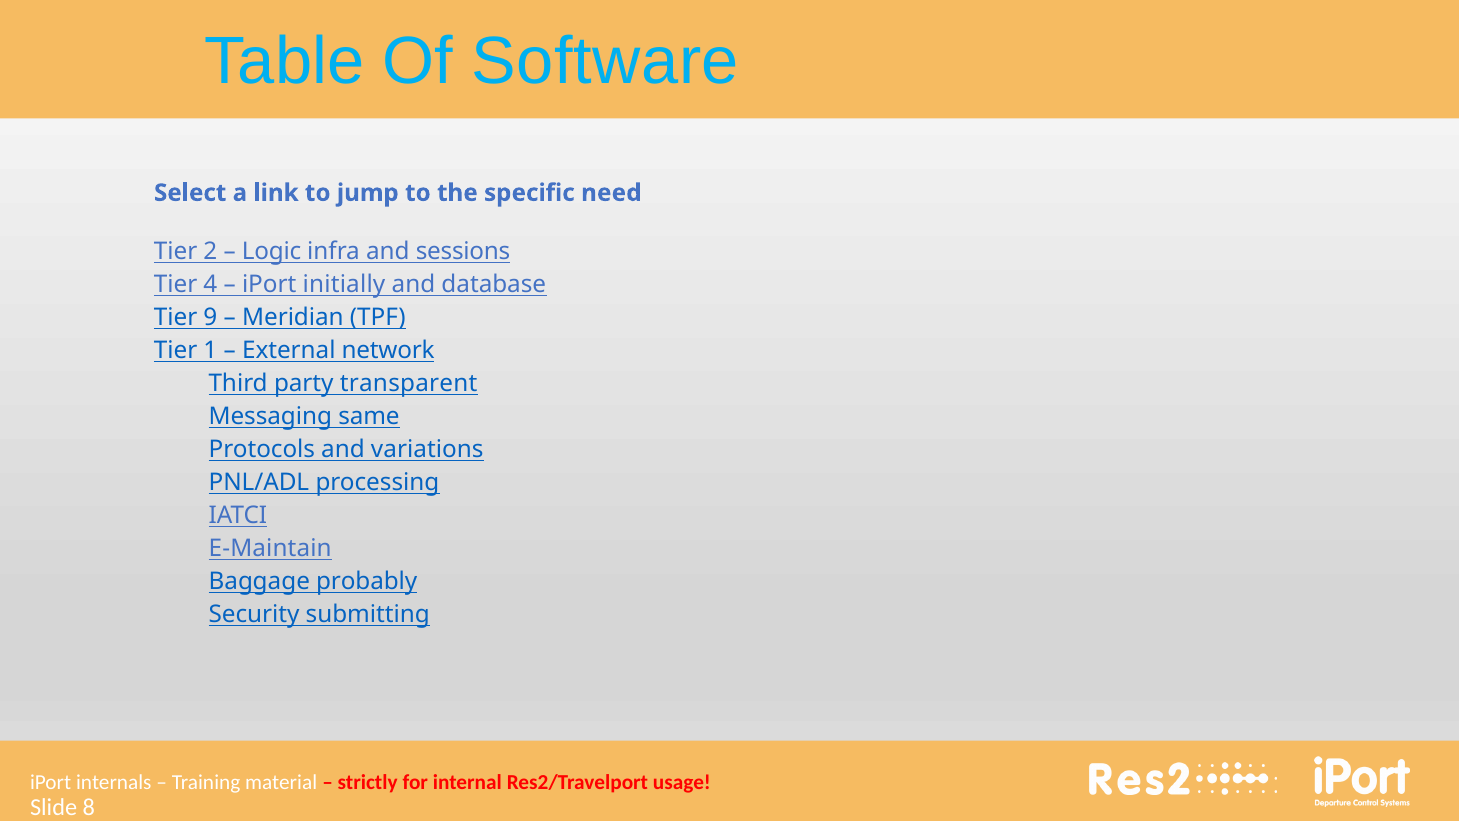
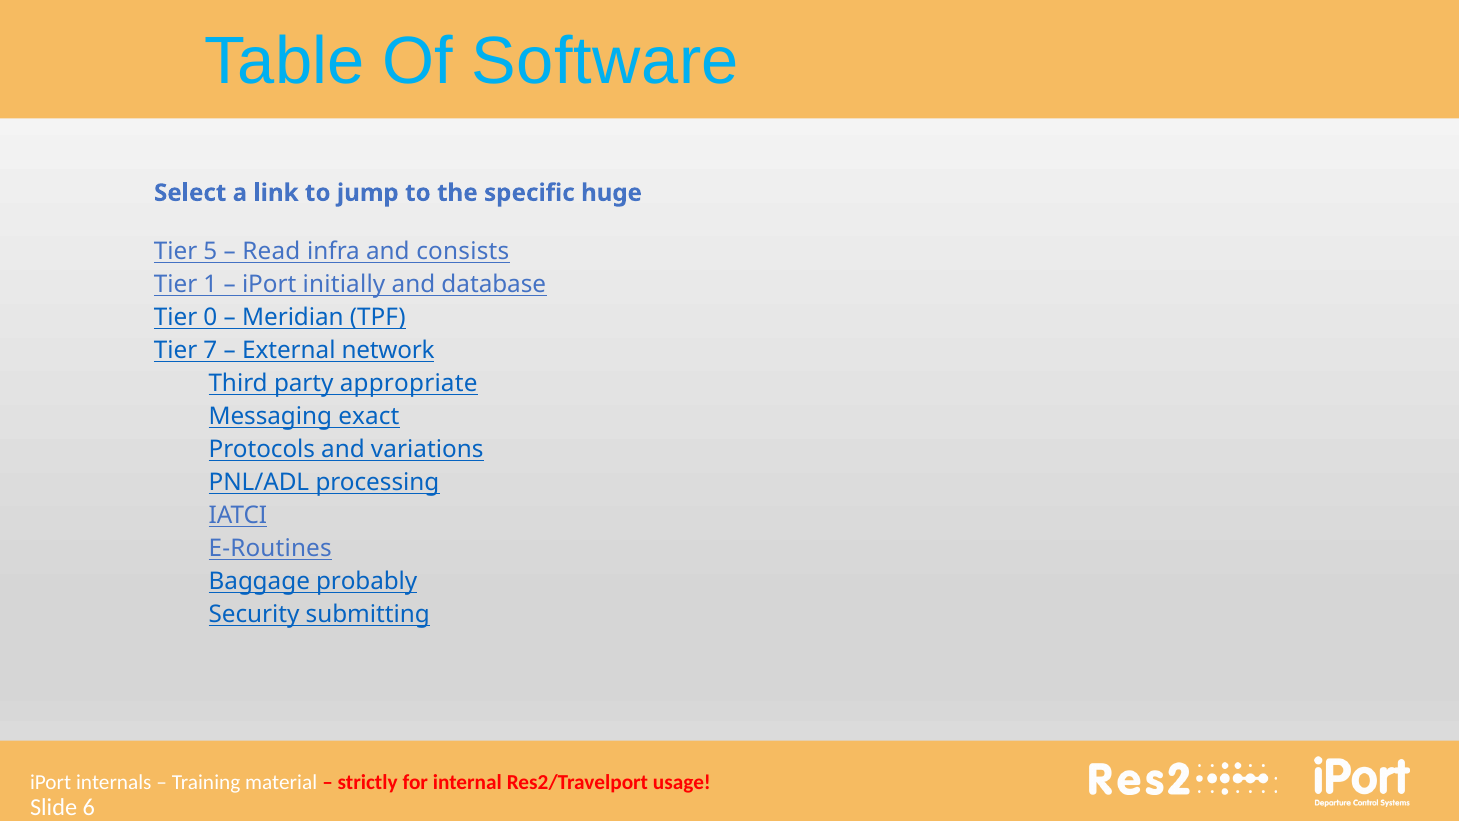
need: need -> huge (611, 193)
2: 2 -> 5 (210, 251)
Logic: Logic -> Read (271, 251)
sessions: sessions -> consists (463, 251)
4: 4 -> 1 (210, 284)
9: 9 -> 0 (210, 317)
1: 1 -> 7 (210, 350)
transparent: transparent -> appropriate (409, 383)
same: same -> exact (369, 416)
E-Maintain: E-Maintain -> E-Routines (270, 548)
8: 8 -> 6 (89, 807)
